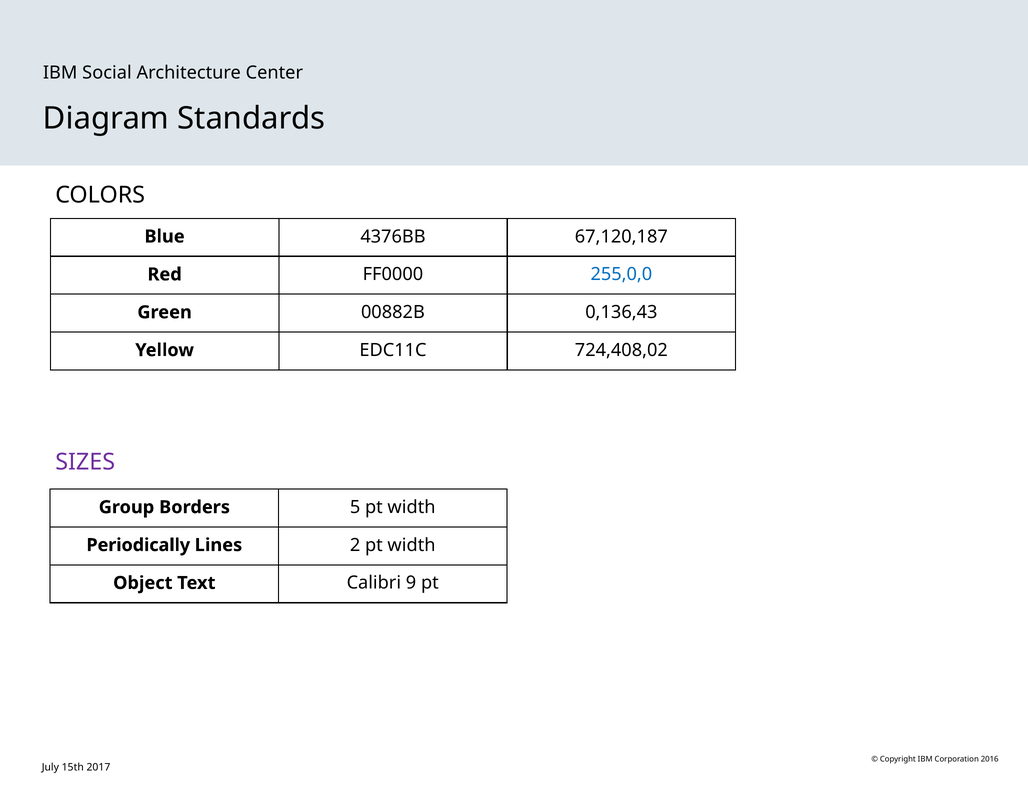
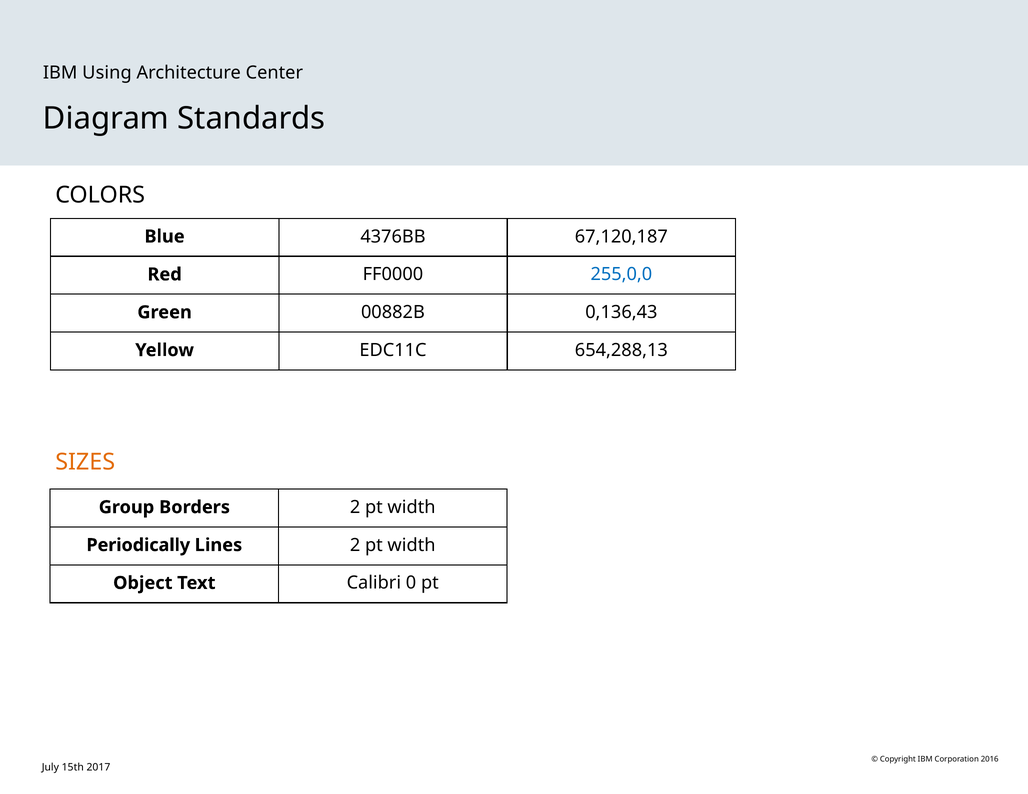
Social: Social -> Using (107, 73)
724,408,02: 724,408,02 -> 654,288,13 (621, 350)
SIZES colour: purple -> orange (85, 462)
Borders 5: 5 -> 2 (355, 507)
9: 9 -> 0 (411, 583)
